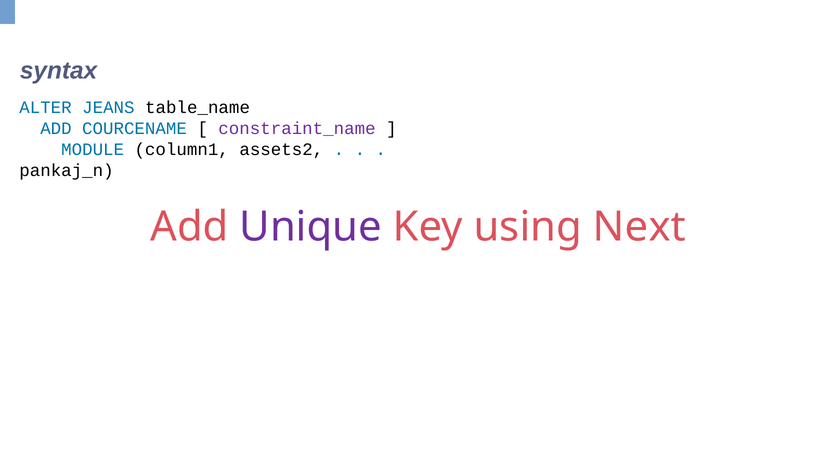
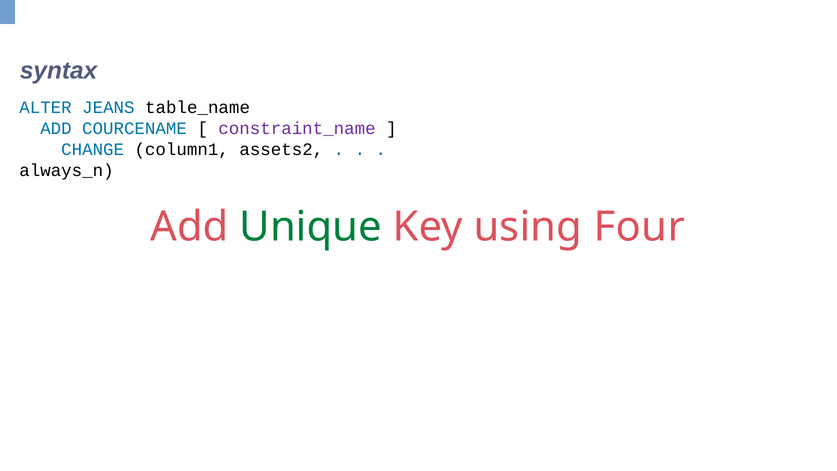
MODULE: MODULE -> CHANGE (93, 150)
pankaj_n: pankaj_n -> always_n (66, 170)
Unique colour: purple -> green (311, 227)
Next: Next -> Four (639, 227)
